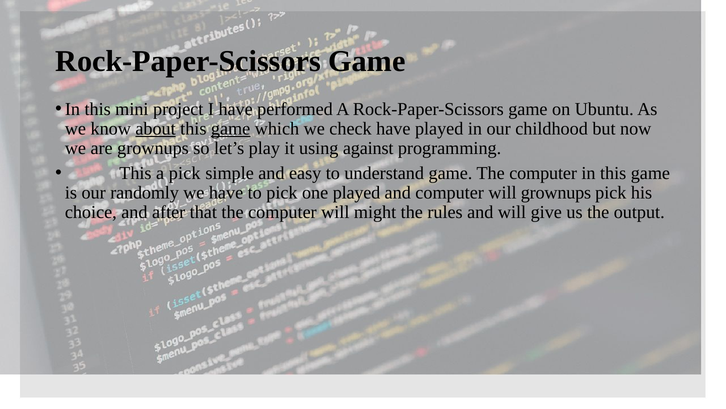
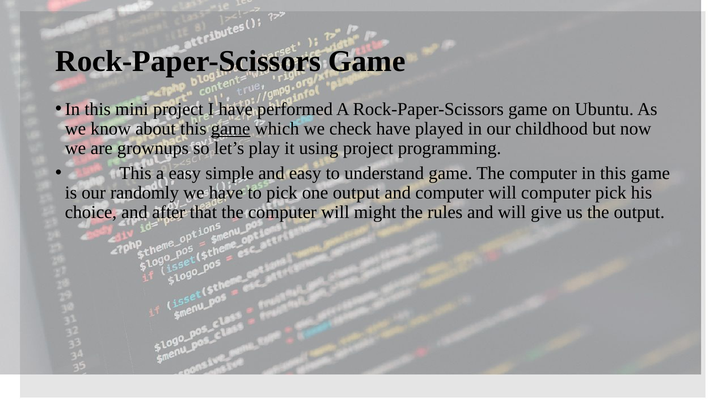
about underline: present -> none (156, 128)
using against: against -> project (368, 148)
a pick: pick -> easy (185, 173)
one played: played -> output (356, 193)
will grownups: grownups -> computer (556, 193)
